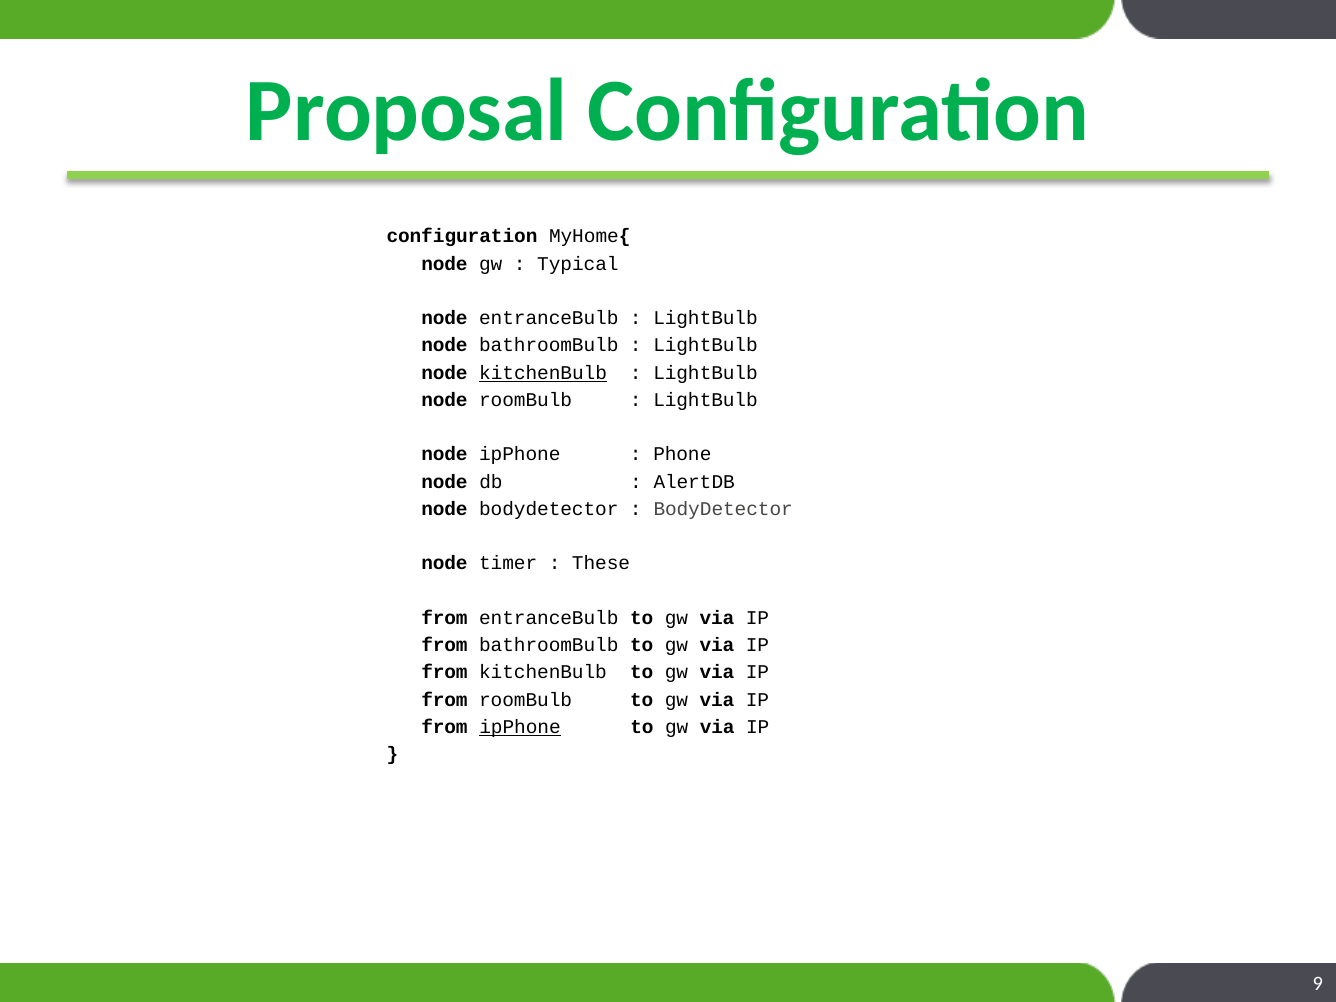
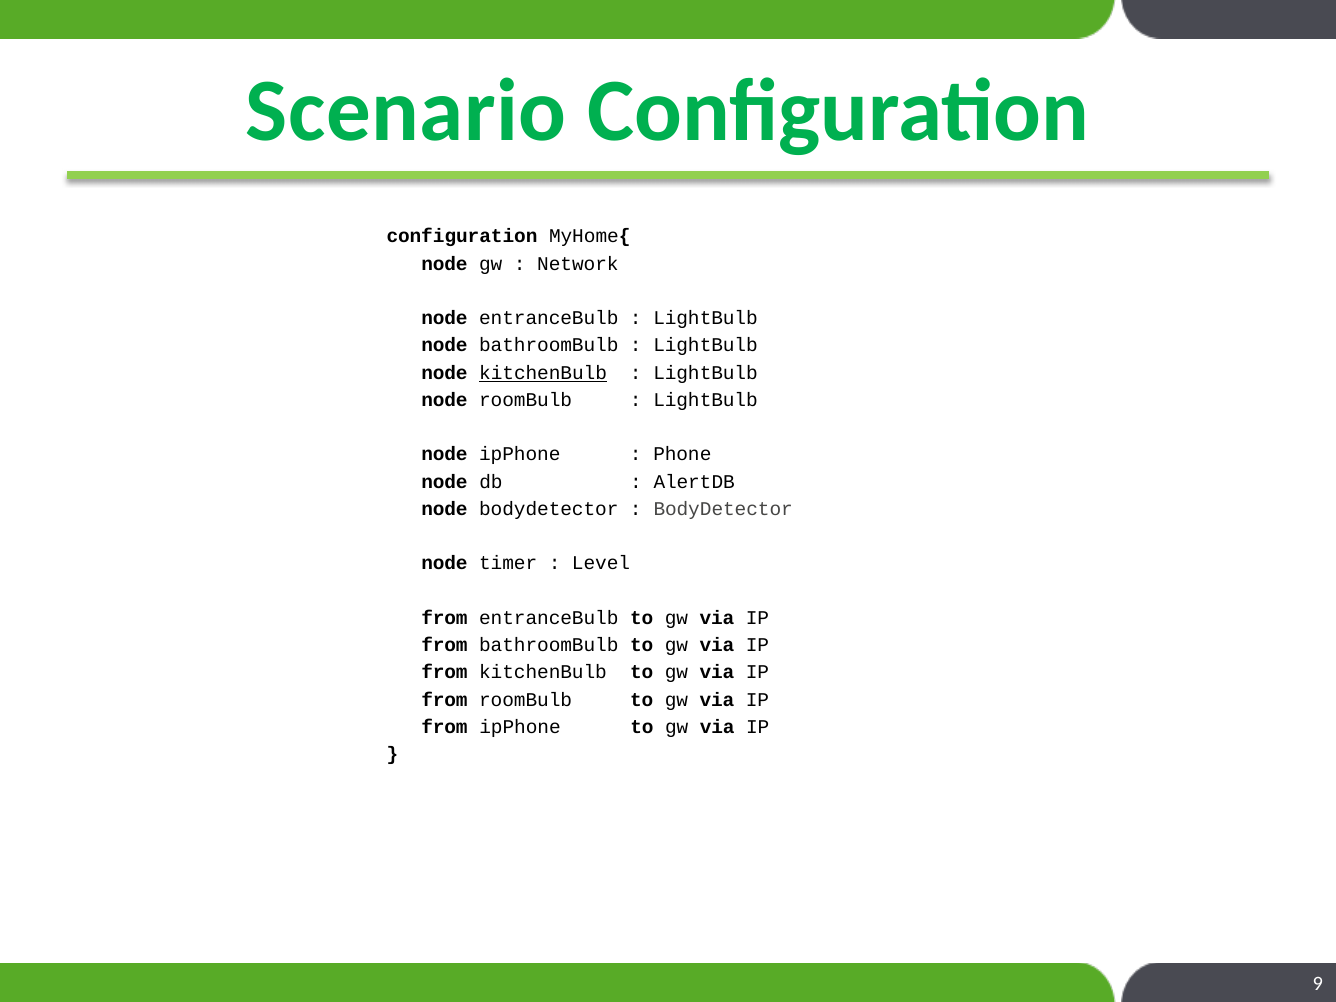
Proposal: Proposal -> Scenario (406, 112)
Typical: Typical -> Network (578, 264)
These: These -> Level (601, 563)
ipPhone underline: present -> none (520, 727)
